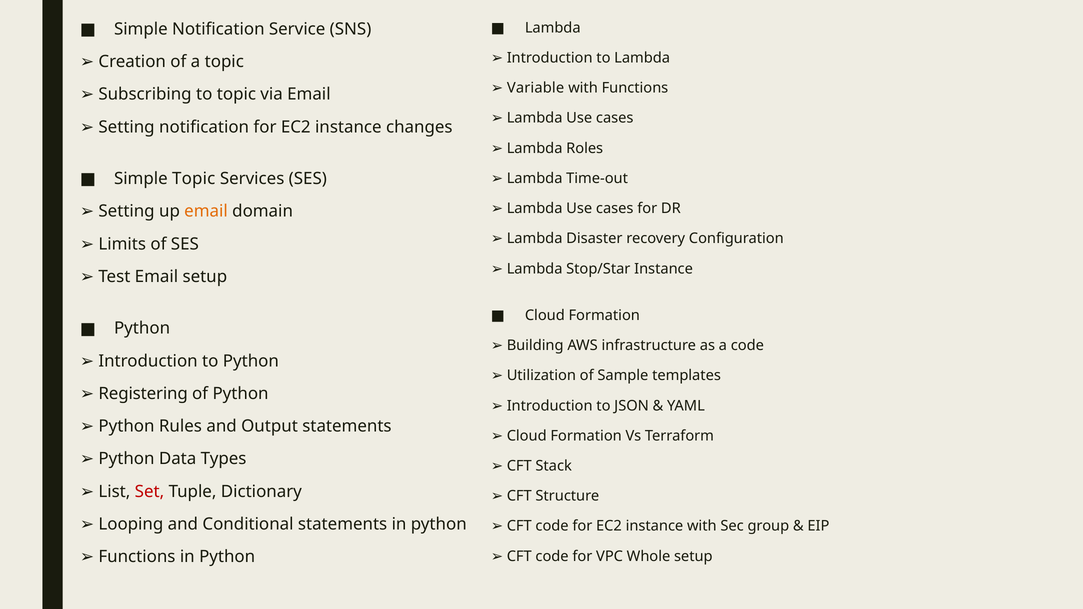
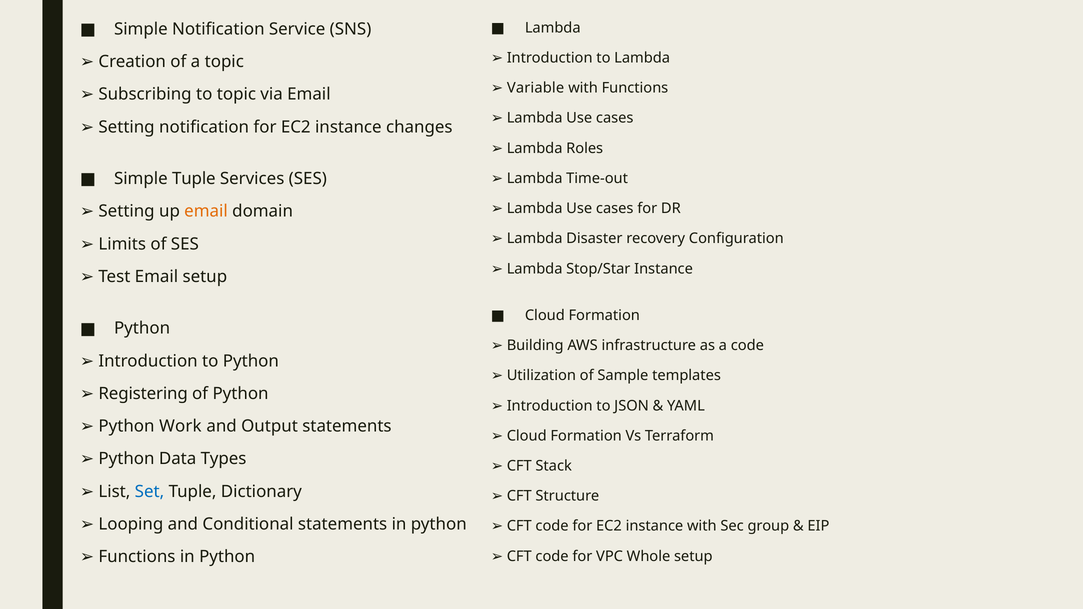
Simple Topic: Topic -> Tuple (194, 179)
Rules: Rules -> Work (180, 426)
Set colour: red -> blue (150, 492)
